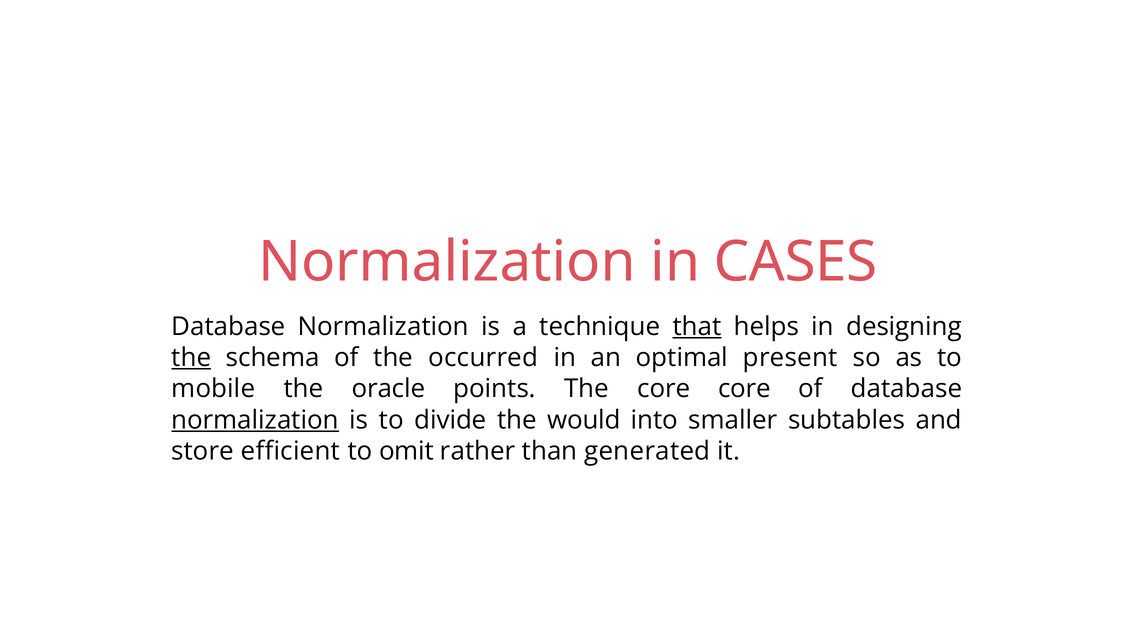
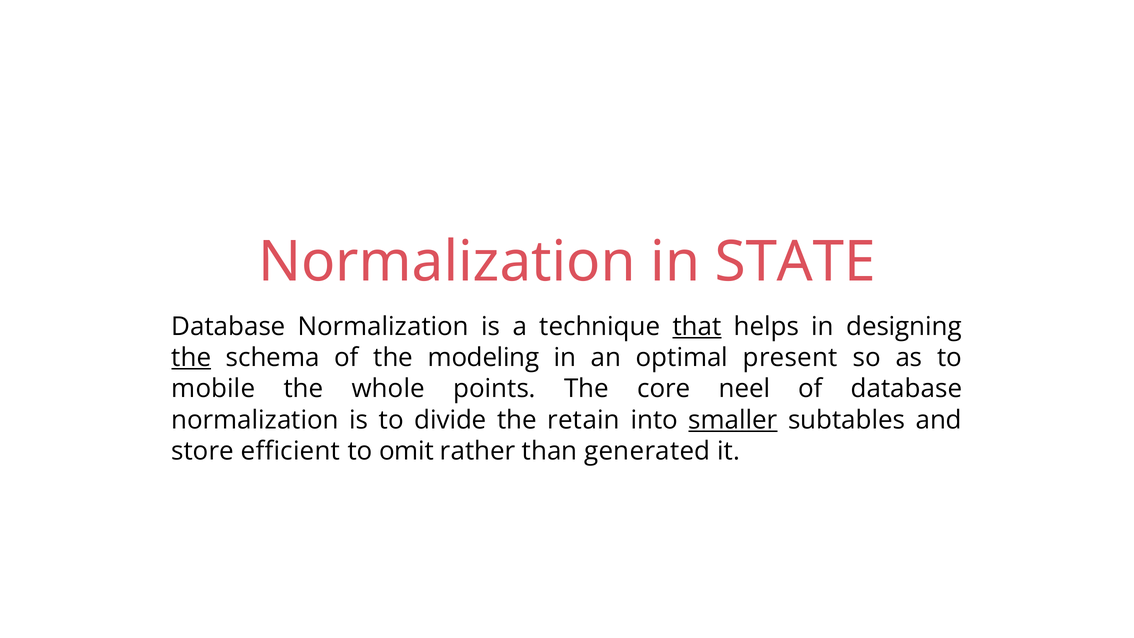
CASES: CASES -> STATE (795, 262)
occurred: occurred -> modeling (483, 358)
oracle: oracle -> whole (388, 389)
core core: core -> neel (744, 389)
normalization underline: present -> none (255, 420)
would: would -> retain (584, 420)
smaller underline: none -> present (733, 420)
